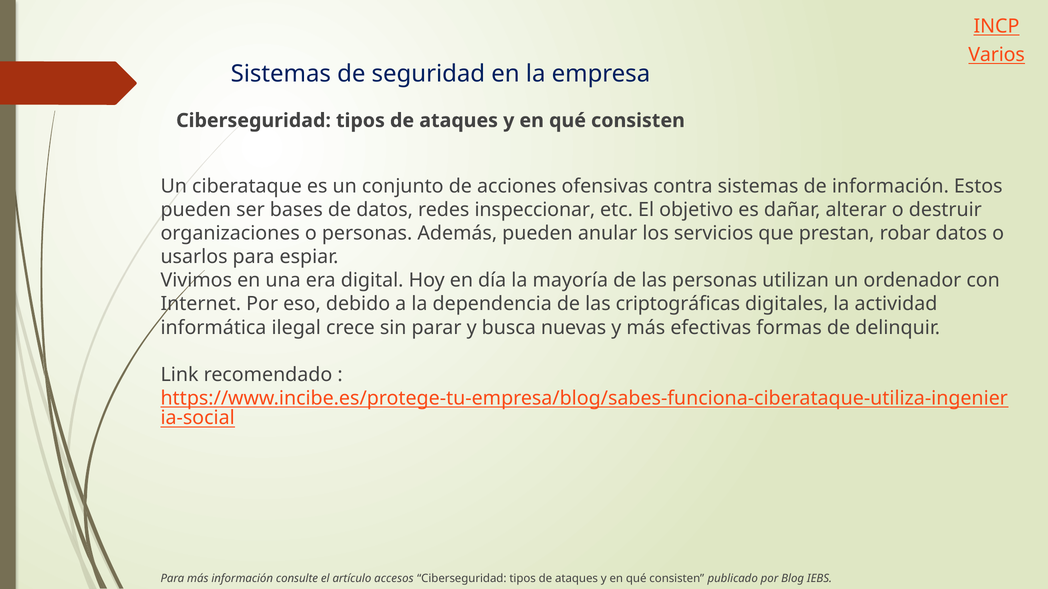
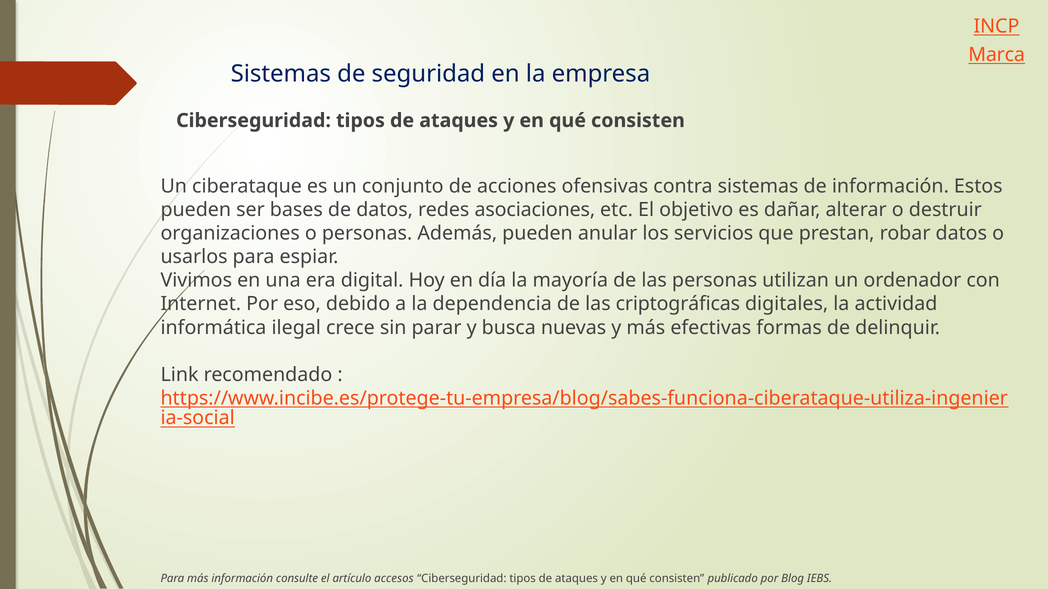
Varios: Varios -> Marca (997, 55)
inspeccionar: inspeccionar -> asociaciones (535, 210)
